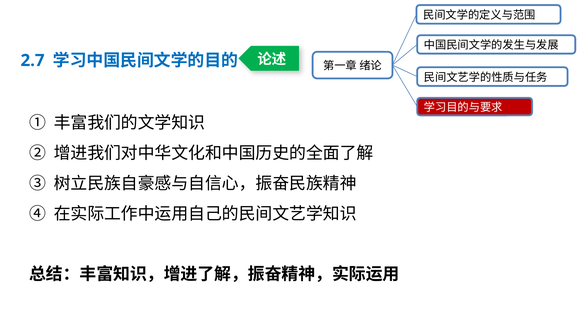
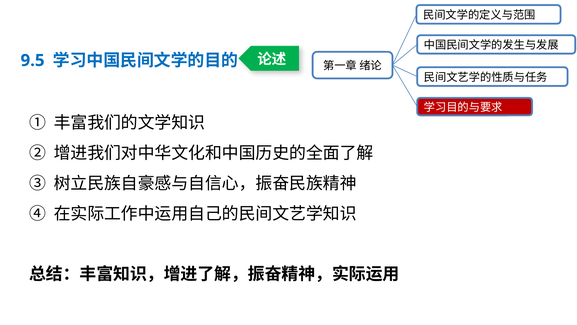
2.7: 2.7 -> 9.5 (33, 60)
